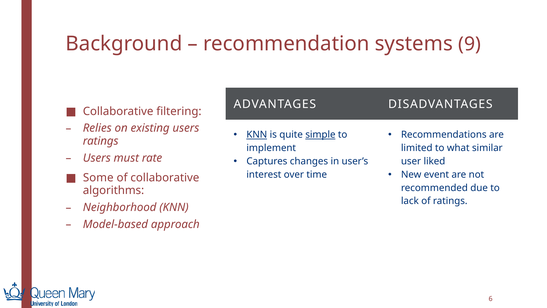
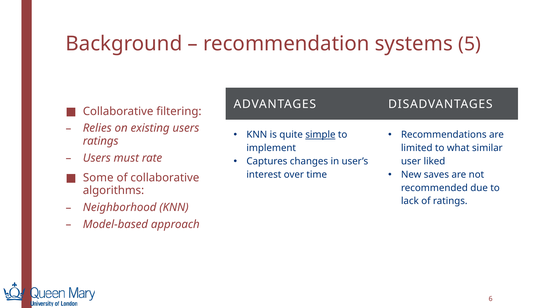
9: 9 -> 5 (470, 44)
KNN underline: present -> none (257, 135)
event: event -> saves (436, 174)
